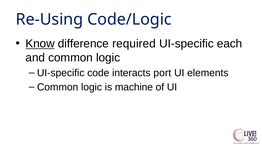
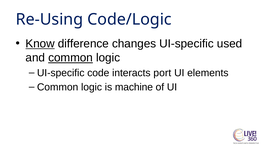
required: required -> changes (134, 44)
each: each -> used (230, 44)
common underline: none -> present (71, 57)
